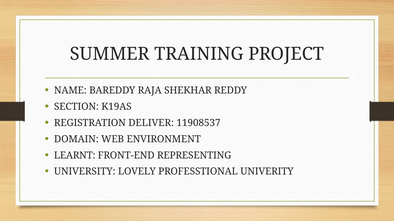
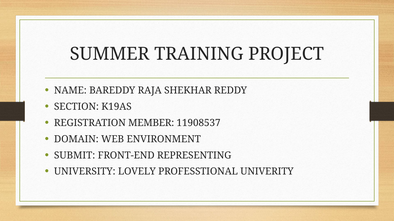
DELIVER: DELIVER -> MEMBER (151, 123)
LEARNT: LEARNT -> SUBMIT (75, 156)
